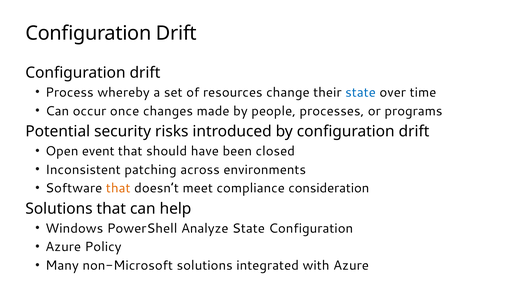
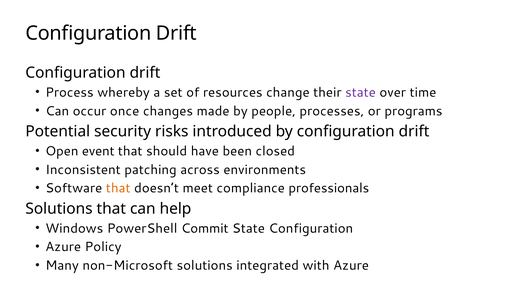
state colour: blue -> purple (361, 92)
consideration: consideration -> professionals (329, 188)
Analyze: Analyze -> Commit (205, 229)
